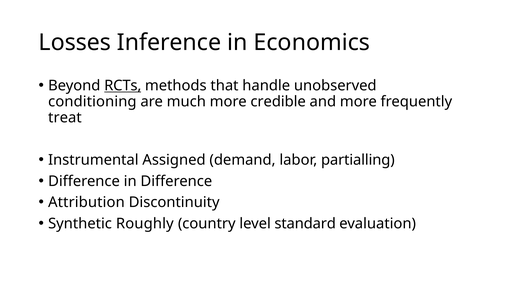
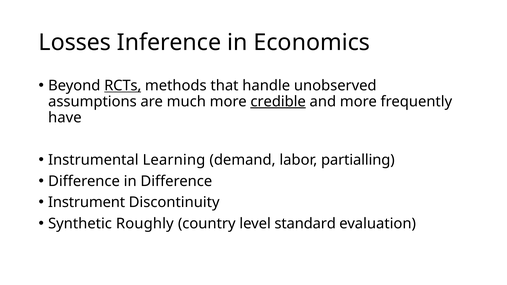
conditioning: conditioning -> assumptions (92, 102)
credible underline: none -> present (278, 102)
treat: treat -> have (65, 118)
Assigned: Assigned -> Learning (174, 160)
Attribution: Attribution -> Instrument (87, 202)
